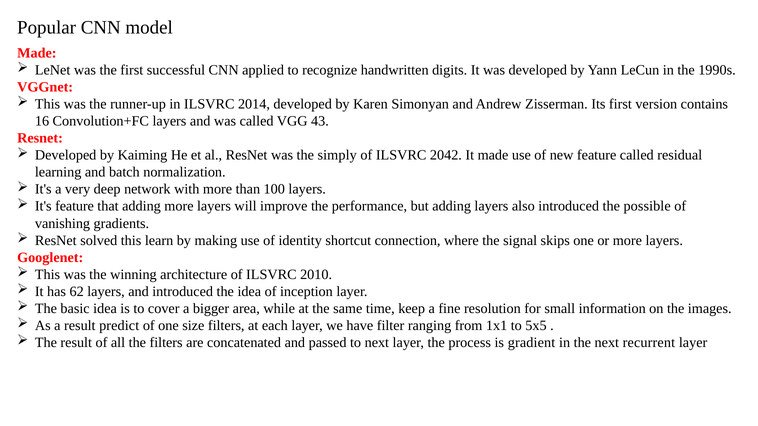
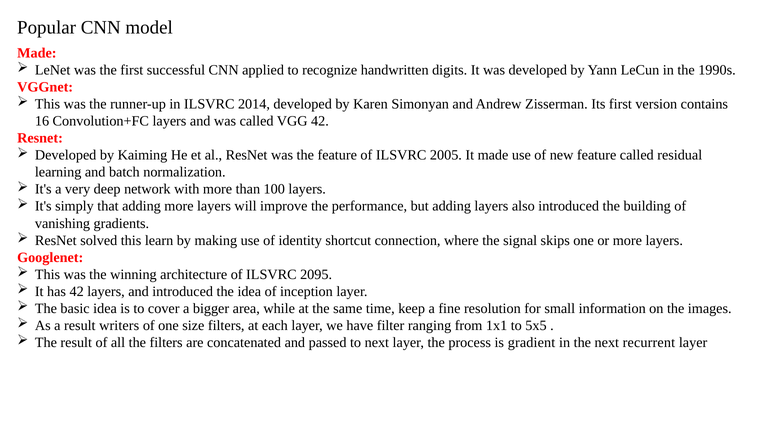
VGG 43: 43 -> 42 (320, 121)
the simply: simply -> feature (337, 155)
2042: 2042 -> 2005 (446, 155)
It's feature: feature -> simply (74, 206)
possible: possible -> building (647, 206)
2010: 2010 -> 2095 (316, 275)
has 62: 62 -> 42 (77, 292)
predict: predict -> writers (119, 326)
